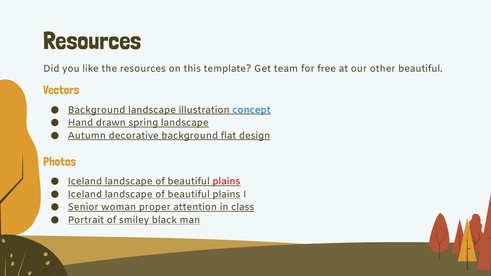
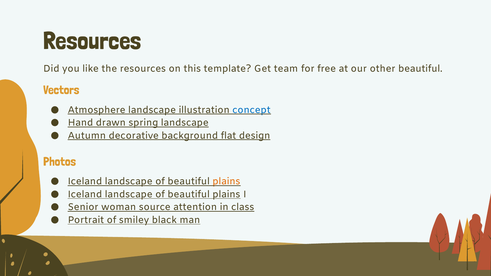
Background: Background -> Atmosphere (97, 110)
plains colour: red -> orange (226, 182)
proper: proper -> source (155, 207)
